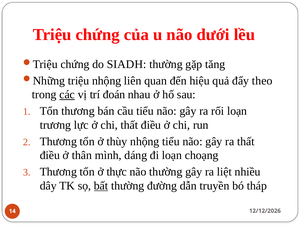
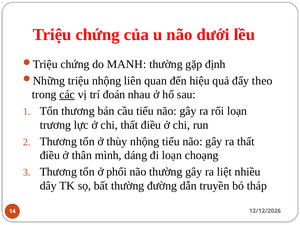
SIADH: SIADH -> MANH (127, 64)
tăng: tăng -> định (215, 64)
thực: thực -> phổi (117, 172)
bất underline: present -> none (101, 186)
